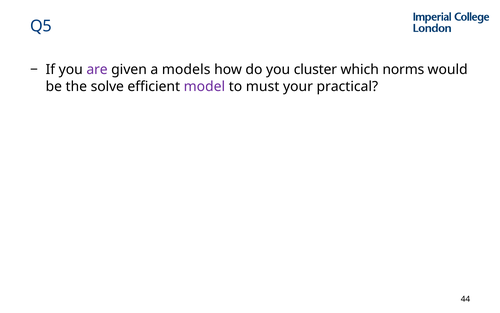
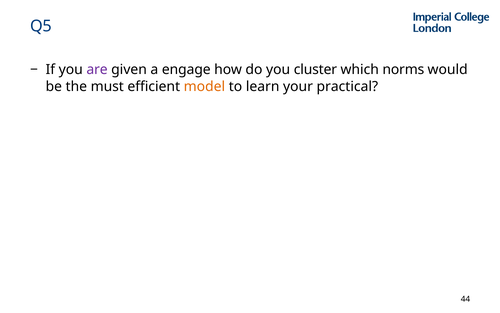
models: models -> engage (186, 70)
solve: solve -> must (107, 86)
model colour: purple -> orange (204, 86)
must: must -> learn (263, 86)
